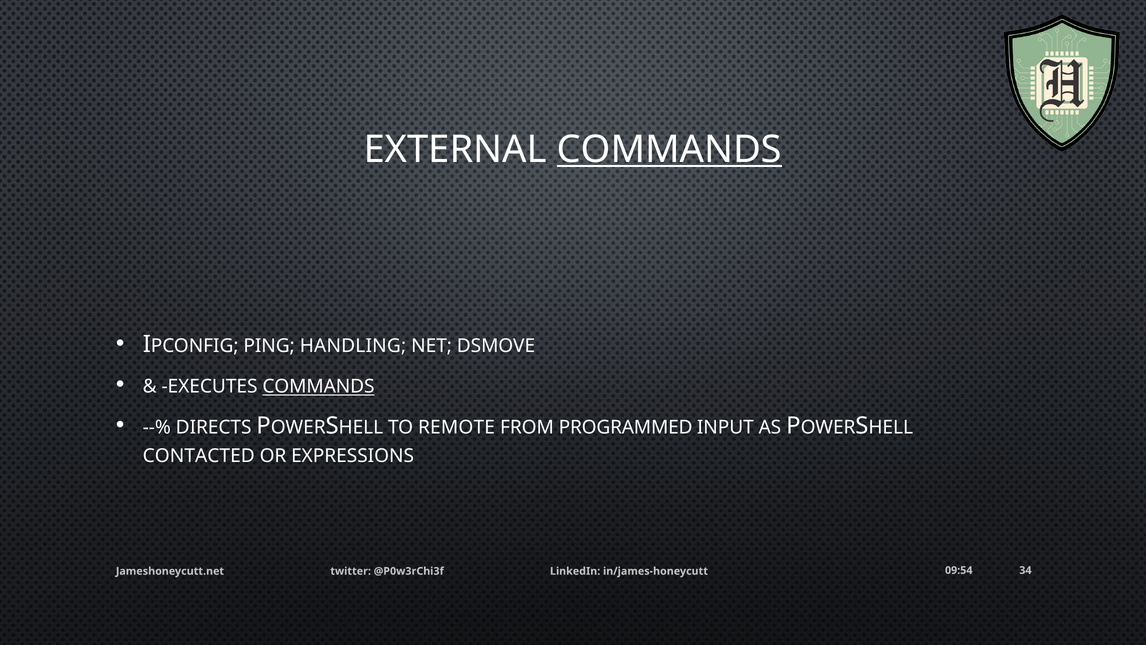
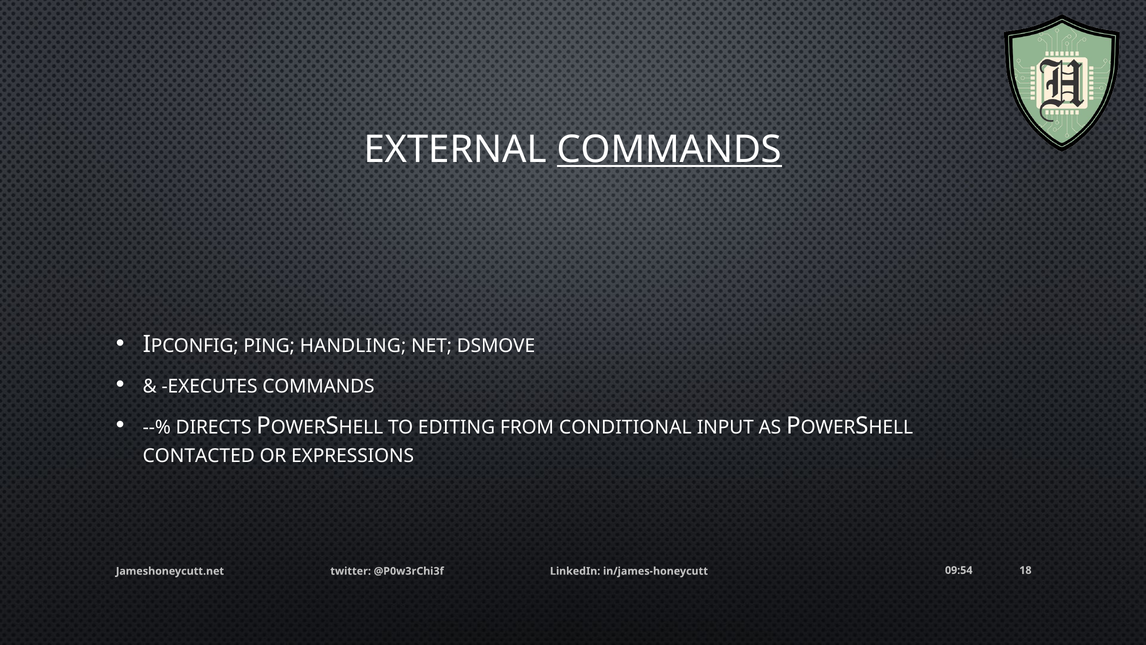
COMMANDS underline: present -> none (318, 386)
REMOTE: REMOTE -> EDITING (457, 427)
PROGRAMMED: PROGRAMMED -> CONDITIONAL (625, 427)
34: 34 -> 18 (1025, 570)
